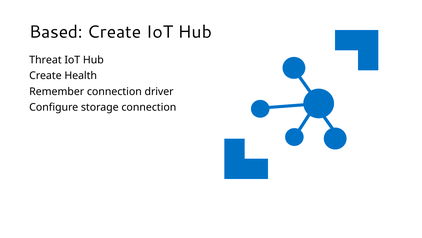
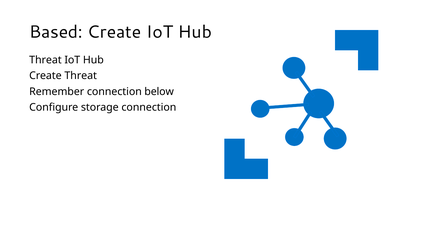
Create Health: Health -> Threat (81, 76)
driver: driver -> below (159, 91)
